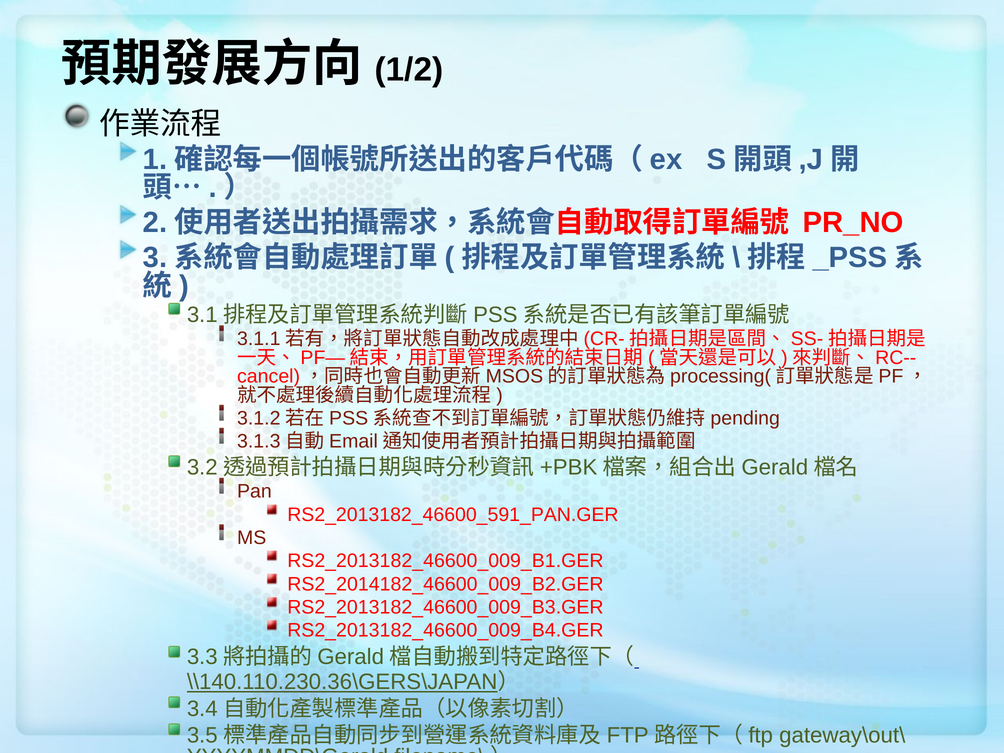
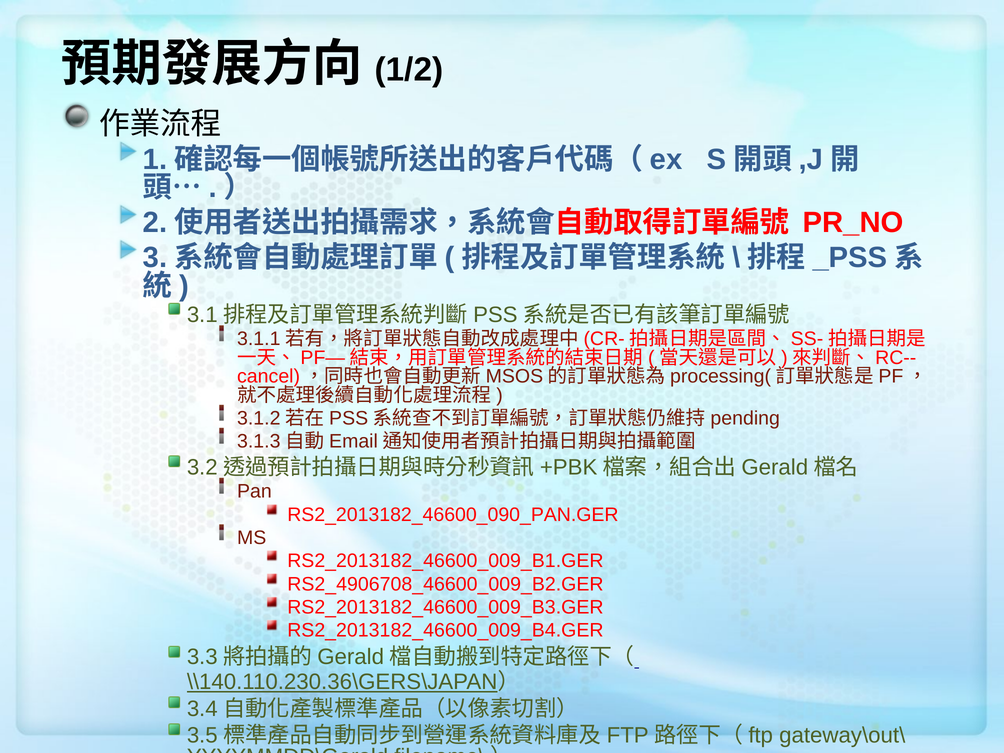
RS2_2013182_46600_591_PAN.GER: RS2_2013182_46600_591_PAN.GER -> RS2_2013182_46600_090_PAN.GER (453, 515)
RS2_2014182_46600_009_B2.GER: RS2_2014182_46600_009_B2.GER -> RS2_4906708_46600_009_B2.GER (445, 584)
